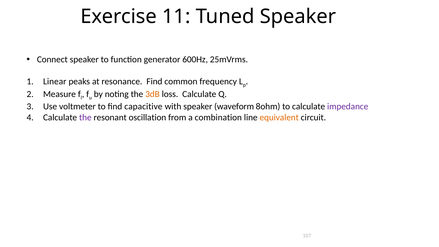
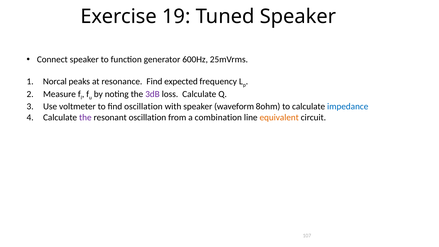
11: 11 -> 19 (176, 16)
Linear: Linear -> Norcal (55, 82)
common: common -> expected (181, 82)
3dB colour: orange -> purple (152, 94)
find capacitive: capacitive -> oscillation (143, 107)
impedance colour: purple -> blue (348, 107)
